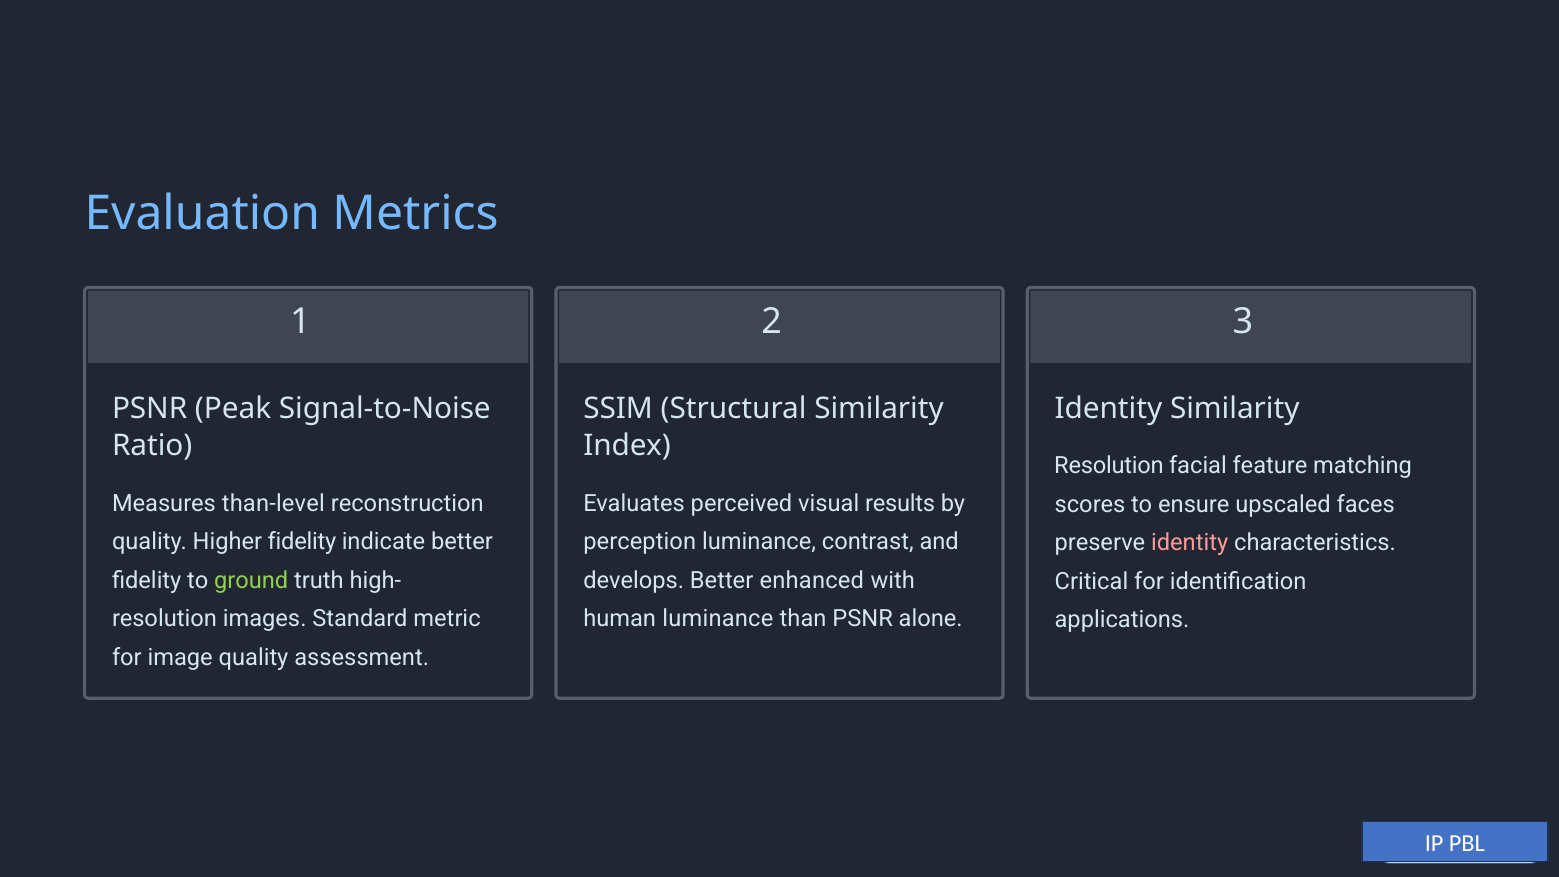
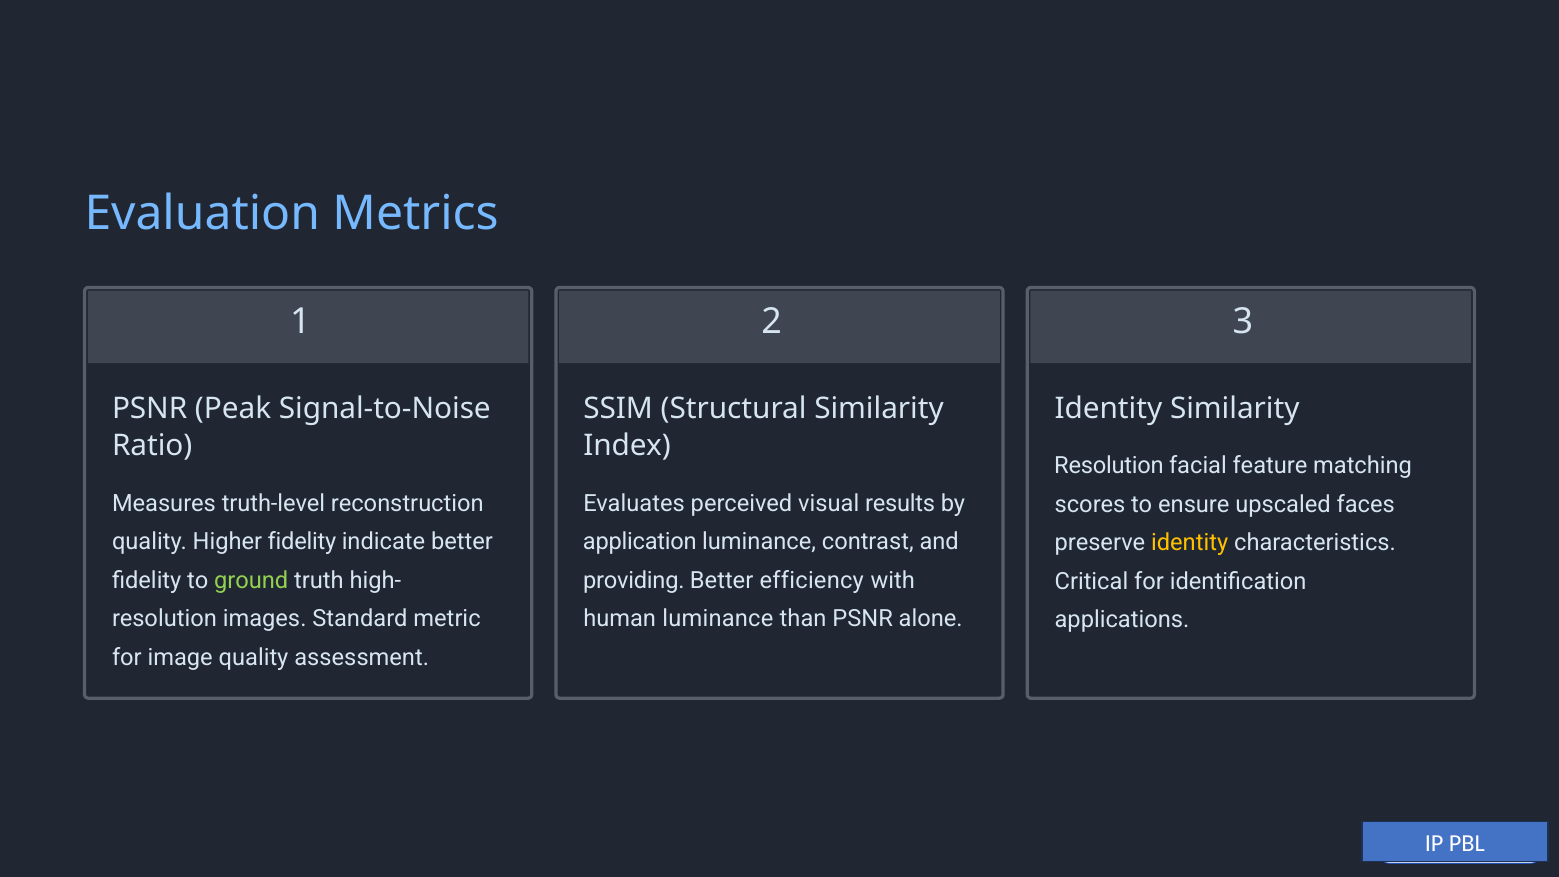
than-level: than-level -> truth-level (273, 503)
perception: perception -> application (640, 542)
identity colour: pink -> yellow (1190, 543)
develops: develops -> providing (634, 581)
enhanced: enhanced -> efficiency (812, 581)
